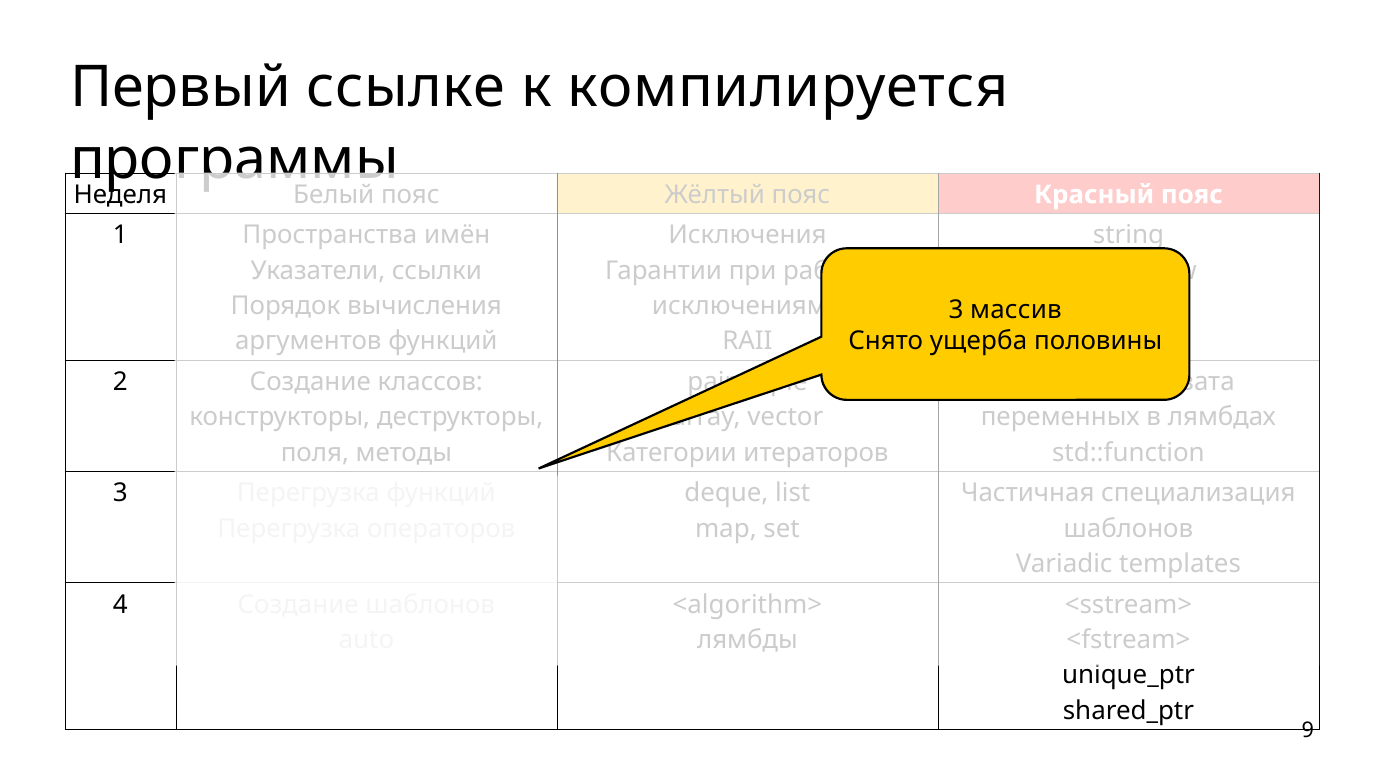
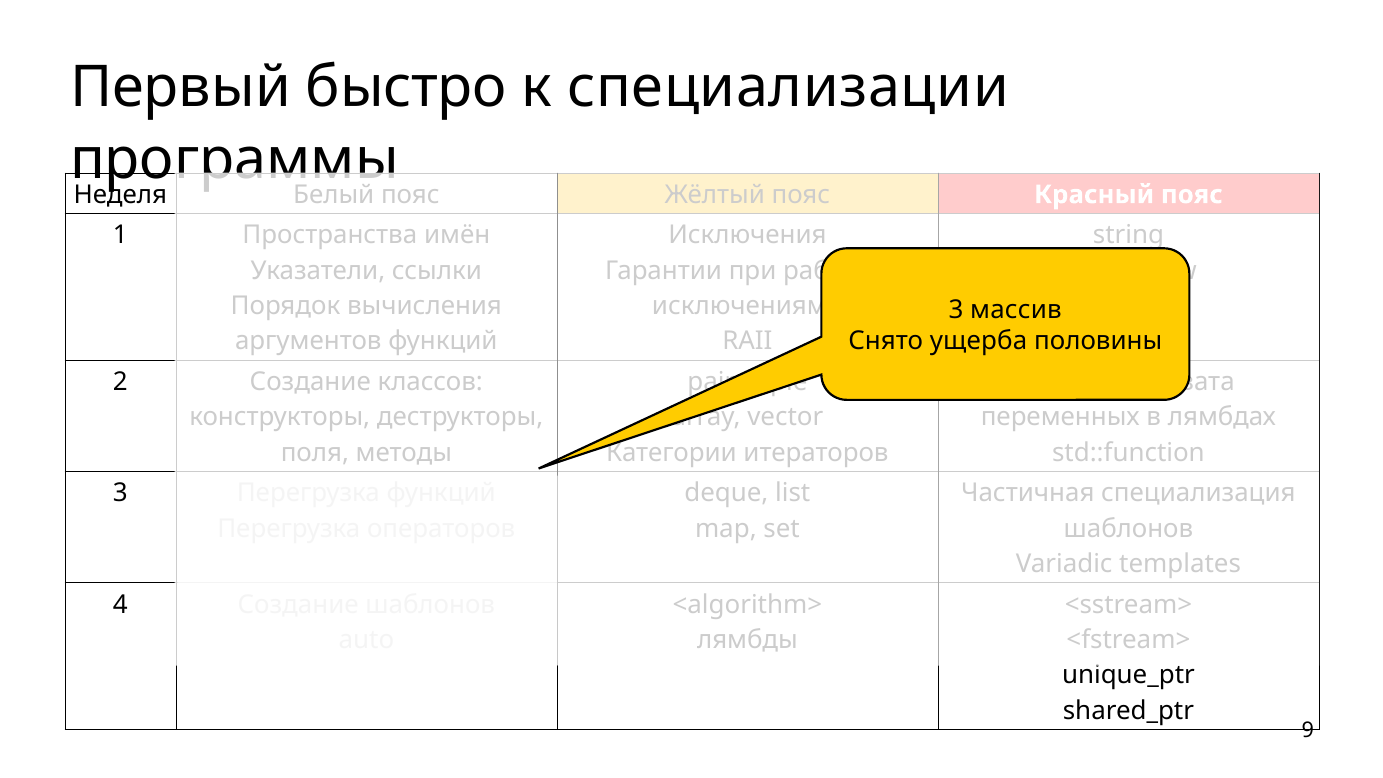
ссылке: ссылке -> быстро (406, 87)
компилируется: компилируется -> специализации (788, 87)
